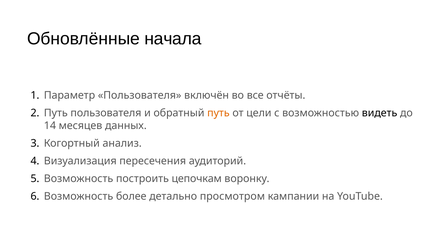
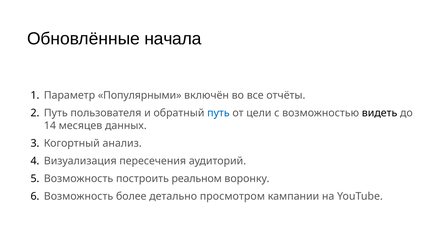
Параметр Пользователя: Пользователя -> Популярными (140, 95)
путь colour: orange -> blue (218, 113)
цепочкам: цепочкам -> реальном (197, 179)
